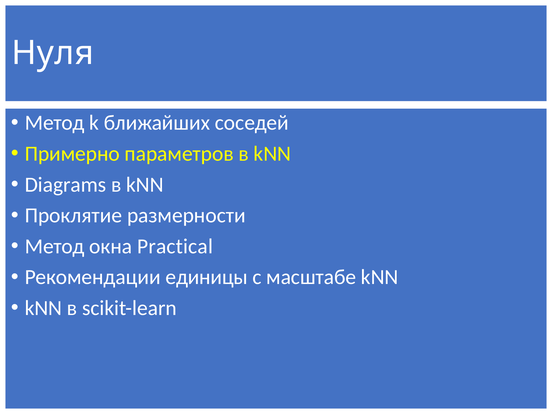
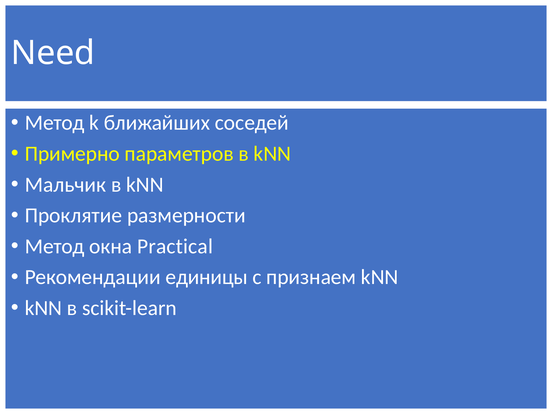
Нуля: Нуля -> Need (53, 53)
Diagrams: Diagrams -> Мальчик (65, 185)
масштабе: масштабе -> признаем (311, 277)
